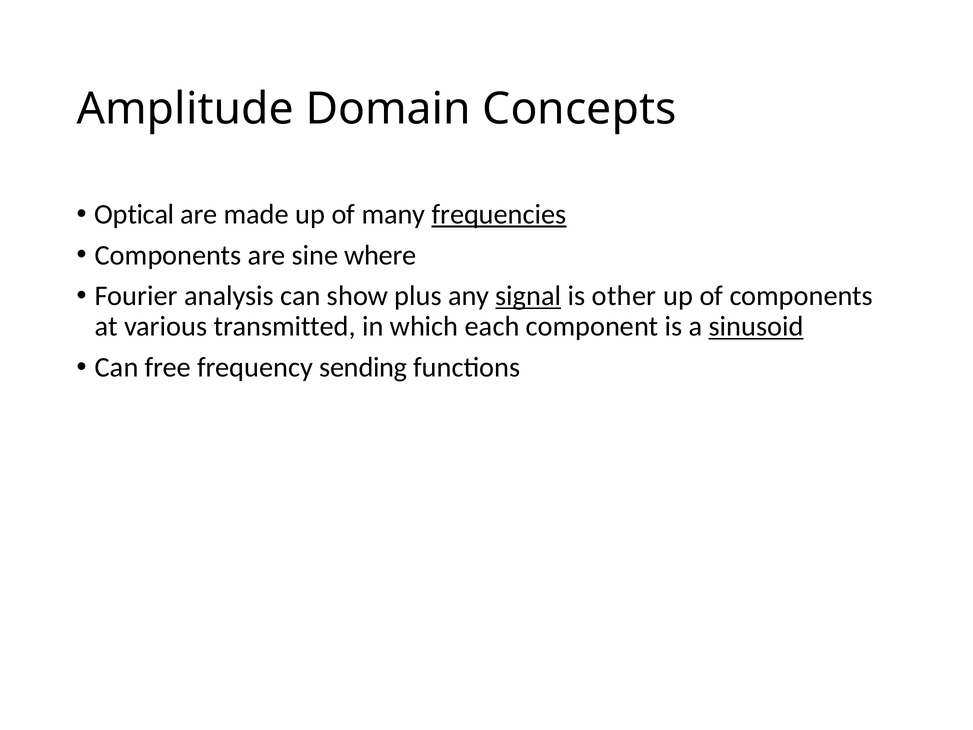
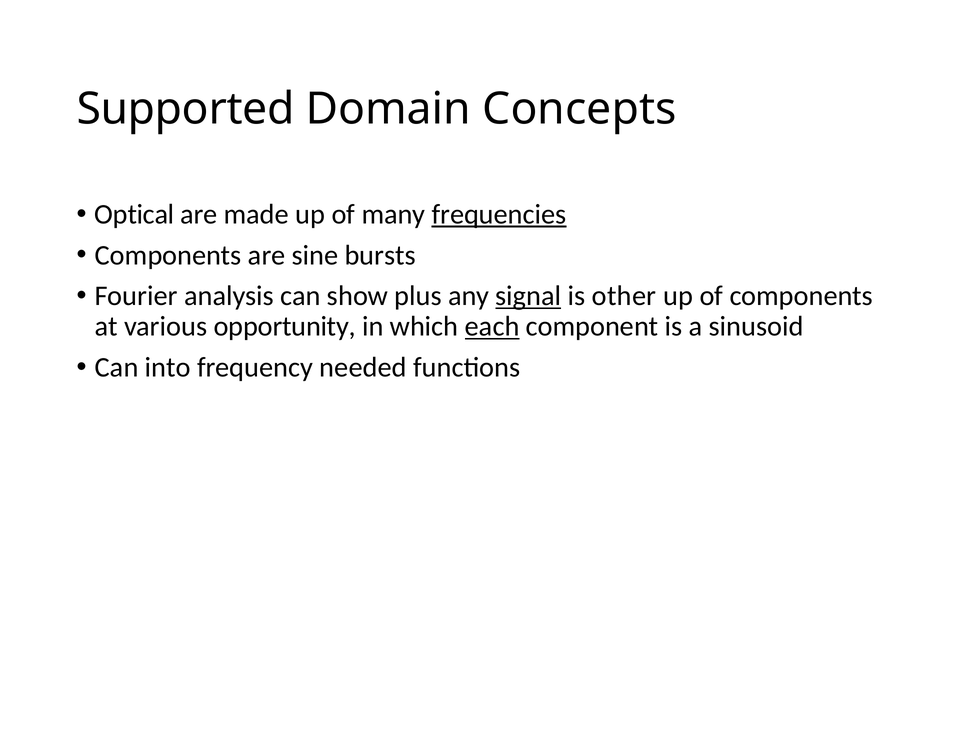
Amplitude: Amplitude -> Supported (186, 109)
where: where -> bursts (380, 255)
transmitted: transmitted -> opportunity (285, 327)
each underline: none -> present (492, 327)
sinusoid underline: present -> none (756, 327)
free: free -> into (168, 367)
sending: sending -> needed (363, 367)
